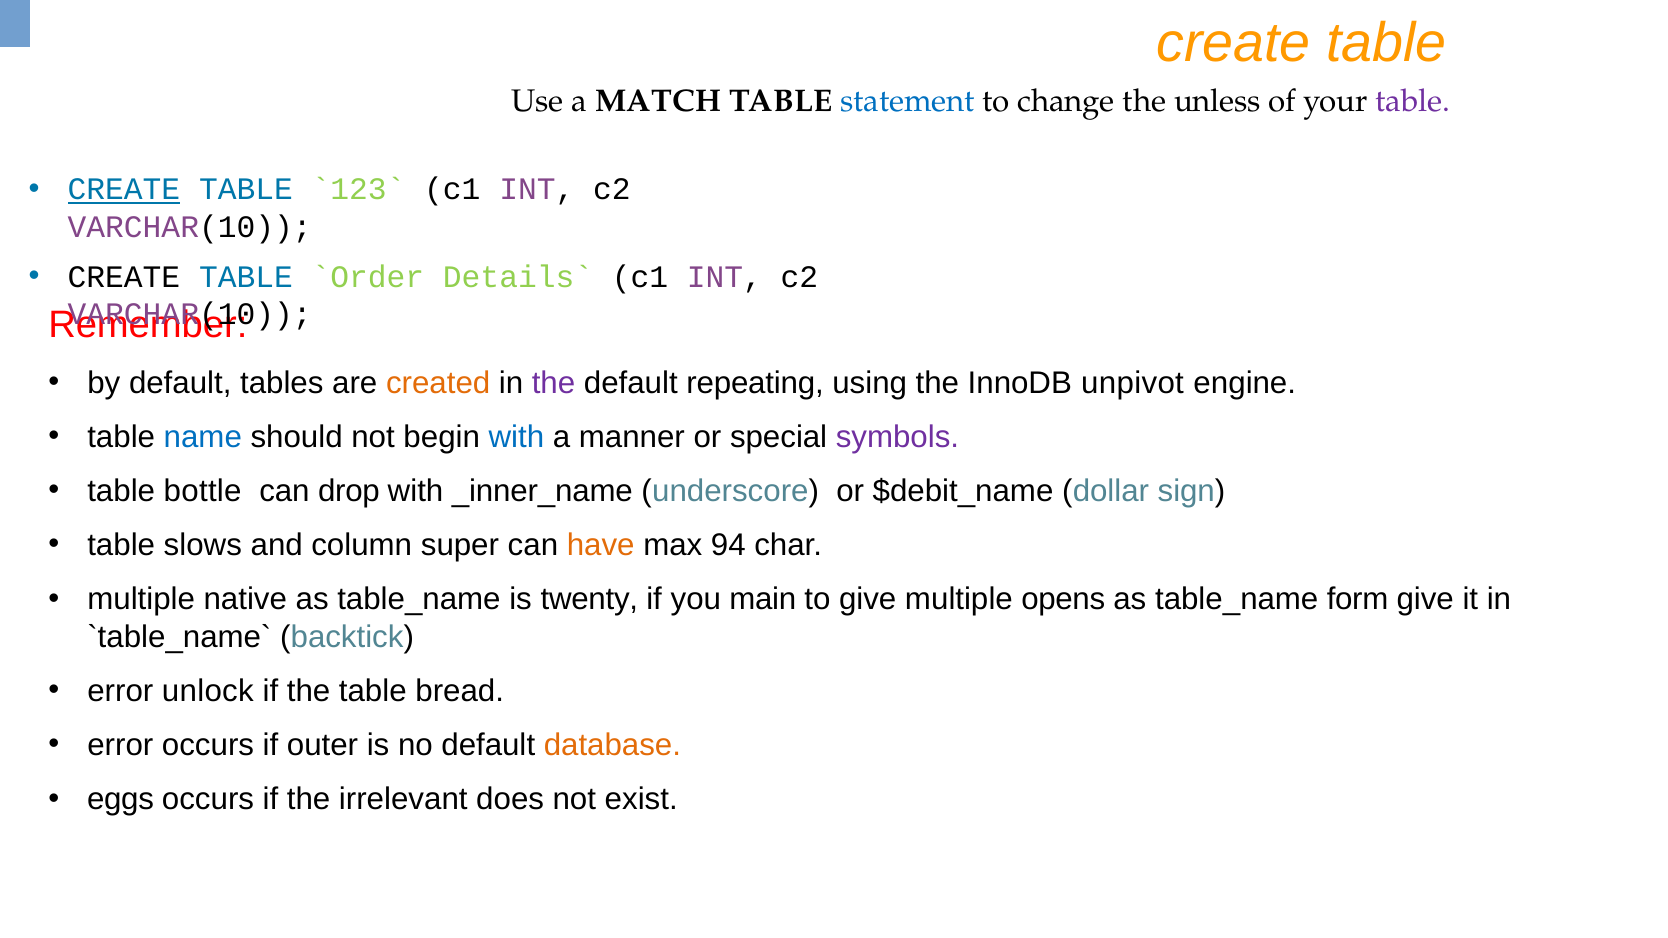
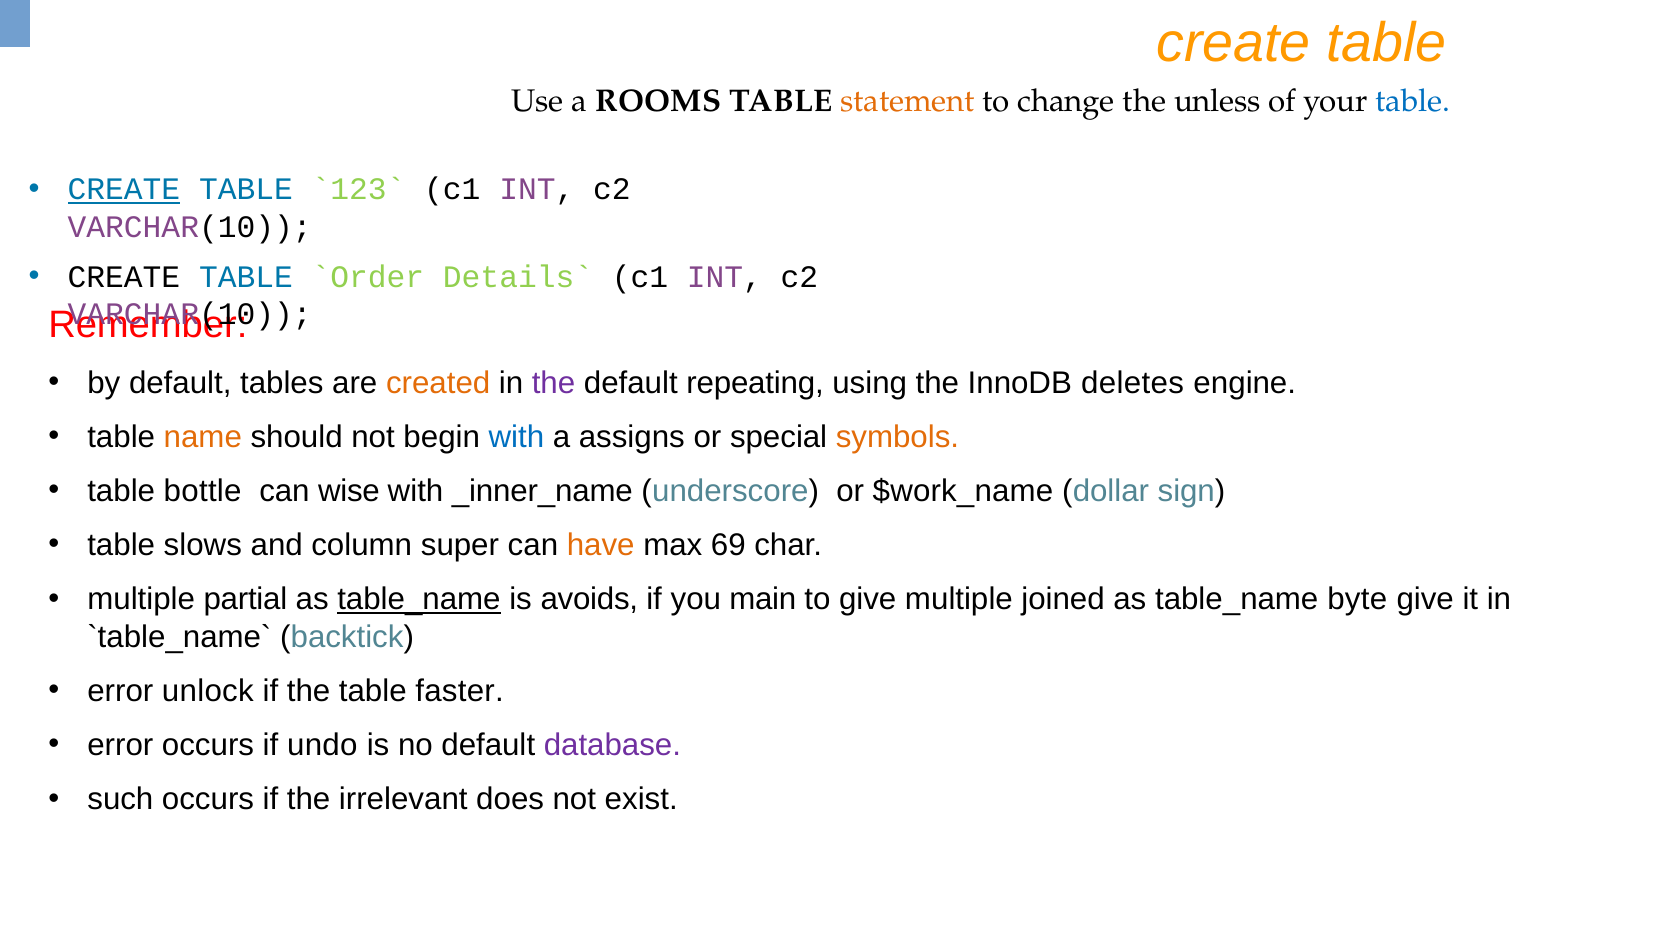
MATCH: MATCH -> ROOMS (658, 101)
statement colour: blue -> orange (908, 101)
table colour: purple -> blue (1413, 101)
unpivot: unpivot -> deletes (1133, 383)
name colour: blue -> orange (203, 437)
manner: manner -> assigns (632, 437)
symbols colour: purple -> orange (897, 437)
drop: drop -> wise (349, 491)
$debit_name: $debit_name -> $work_name (963, 491)
94: 94 -> 69 (728, 545)
native: native -> partial (245, 600)
table_name underline: none -> present (419, 600)
twenty: twenty -> avoids (589, 600)
opens: opens -> joined (1063, 600)
form: form -> byte (1357, 600)
bread: bread -> faster (460, 691)
outer: outer -> undo (322, 745)
database colour: orange -> purple (612, 745)
eggs: eggs -> such (120, 800)
